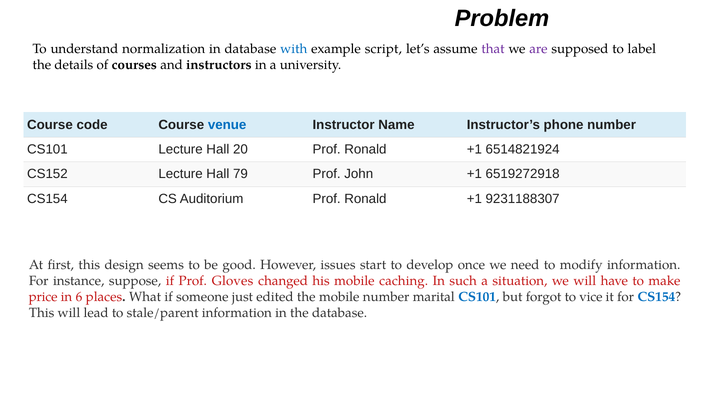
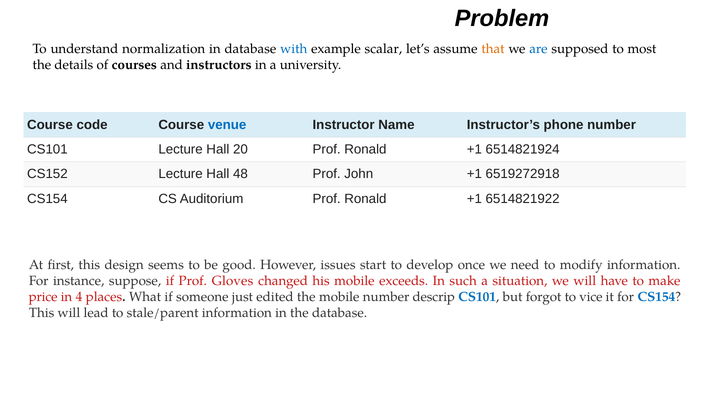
script: script -> scalar (383, 49)
that colour: purple -> orange (493, 49)
are colour: purple -> blue (538, 49)
label: label -> most (642, 49)
79: 79 -> 48 (240, 174)
9231188307: 9231188307 -> 6514821922 (523, 199)
caching: caching -> exceeds (404, 281)
6: 6 -> 4 (79, 297)
marital: marital -> descrip (434, 297)
